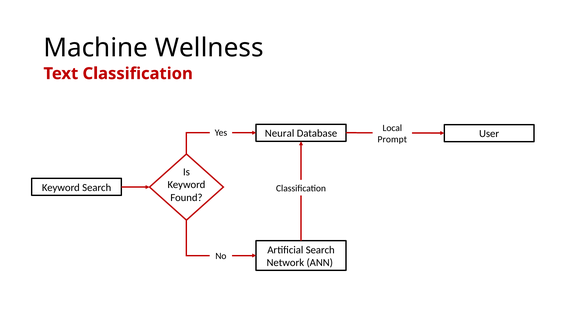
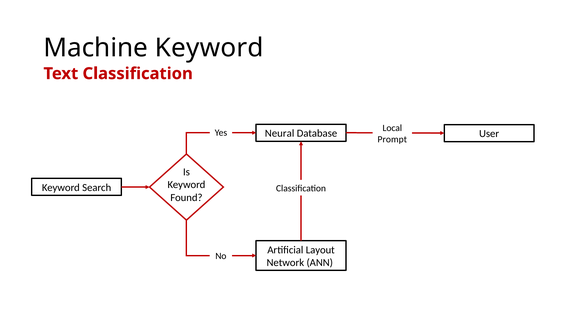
Machine Wellness: Wellness -> Keyword (209, 48)
Artificial Search: Search -> Layout (320, 250)
